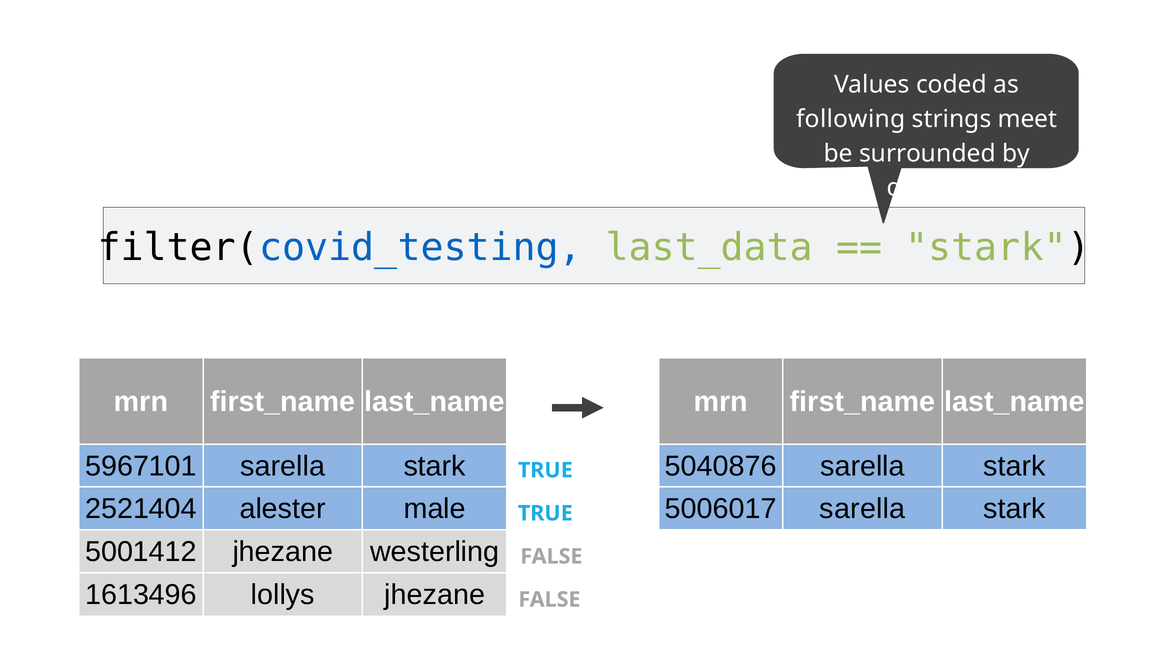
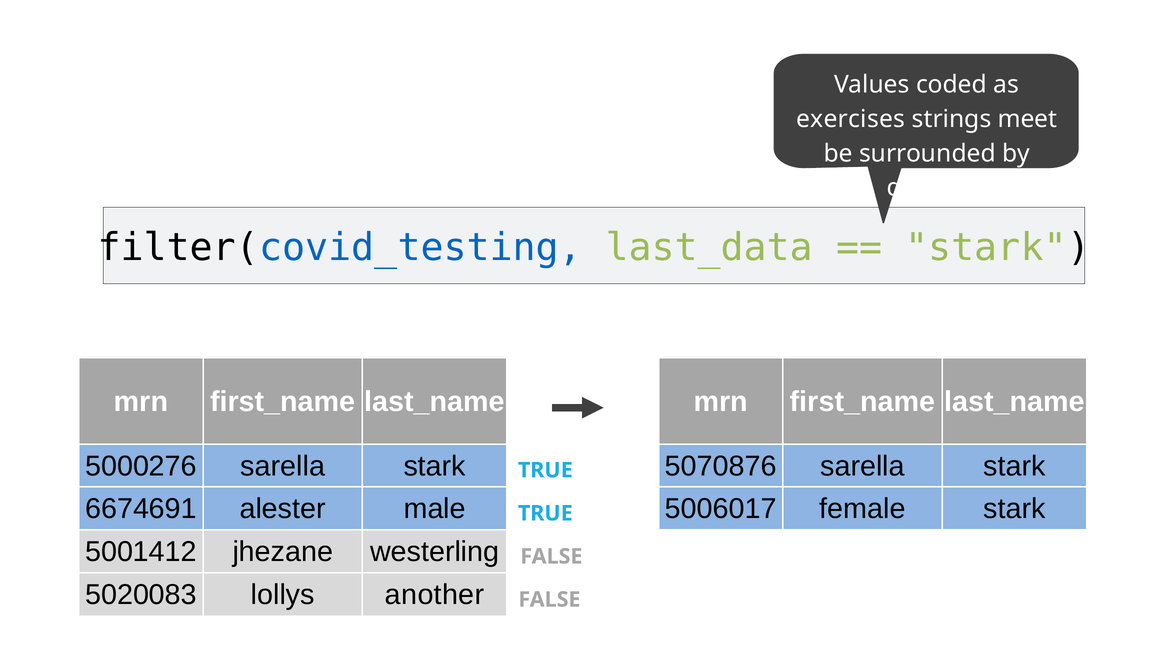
following: following -> exercises (851, 119)
5967101: 5967101 -> 5000276 (141, 466)
5040876: 5040876 -> 5070876 (721, 466)
2521404: 2521404 -> 6674691 (141, 509)
5006017 sarella: sarella -> female (863, 509)
1613496: 1613496 -> 5020083 (141, 595)
lollys jhezane: jhezane -> another (435, 595)
